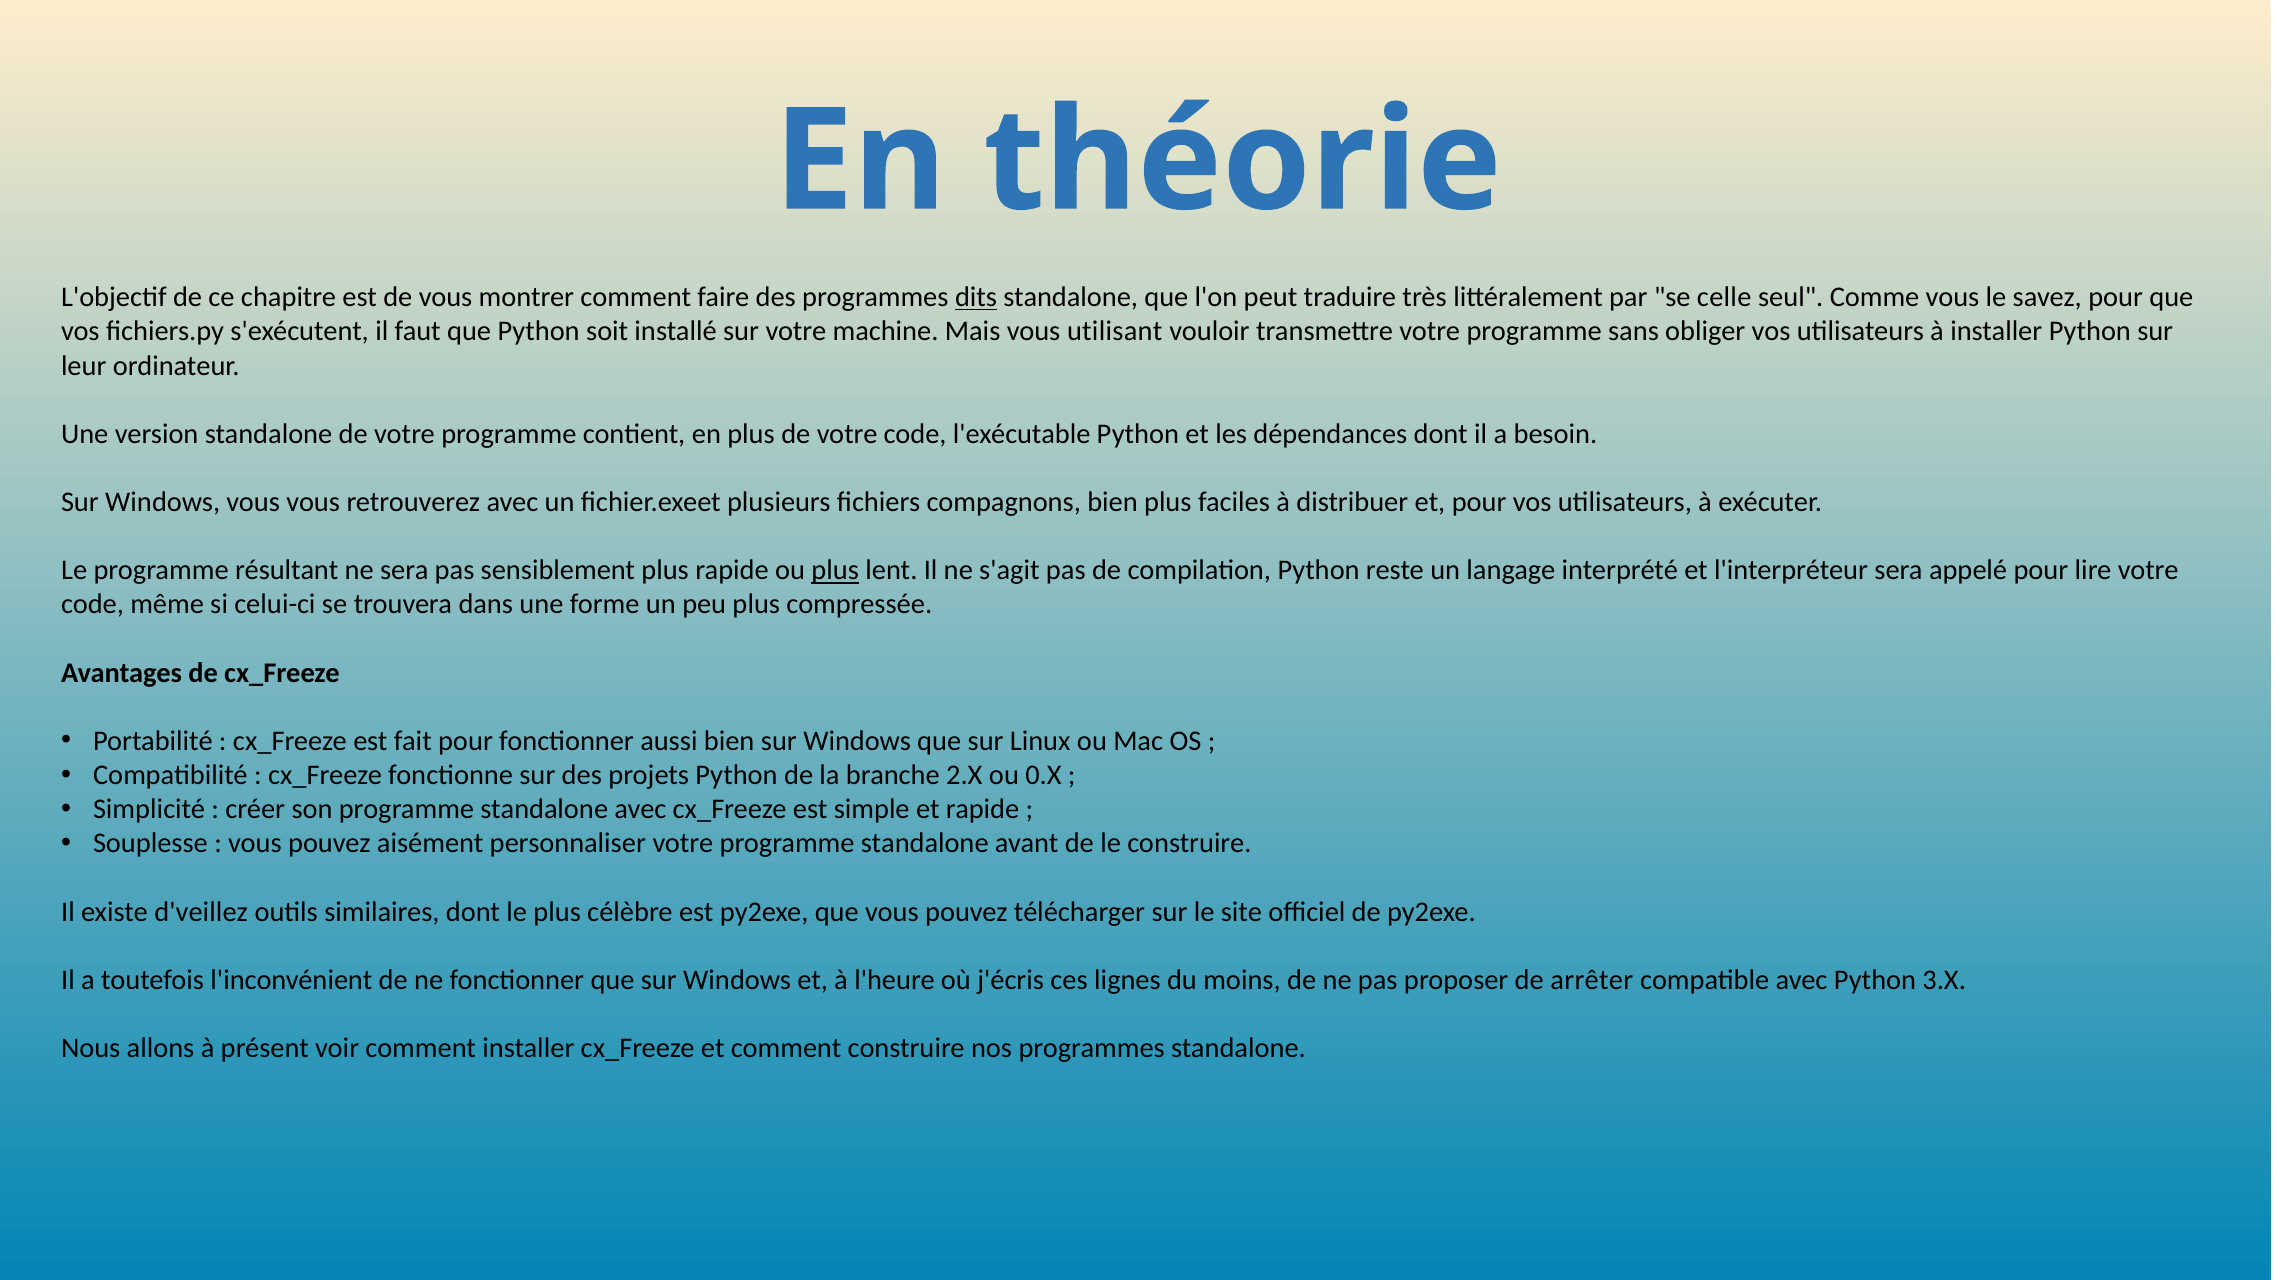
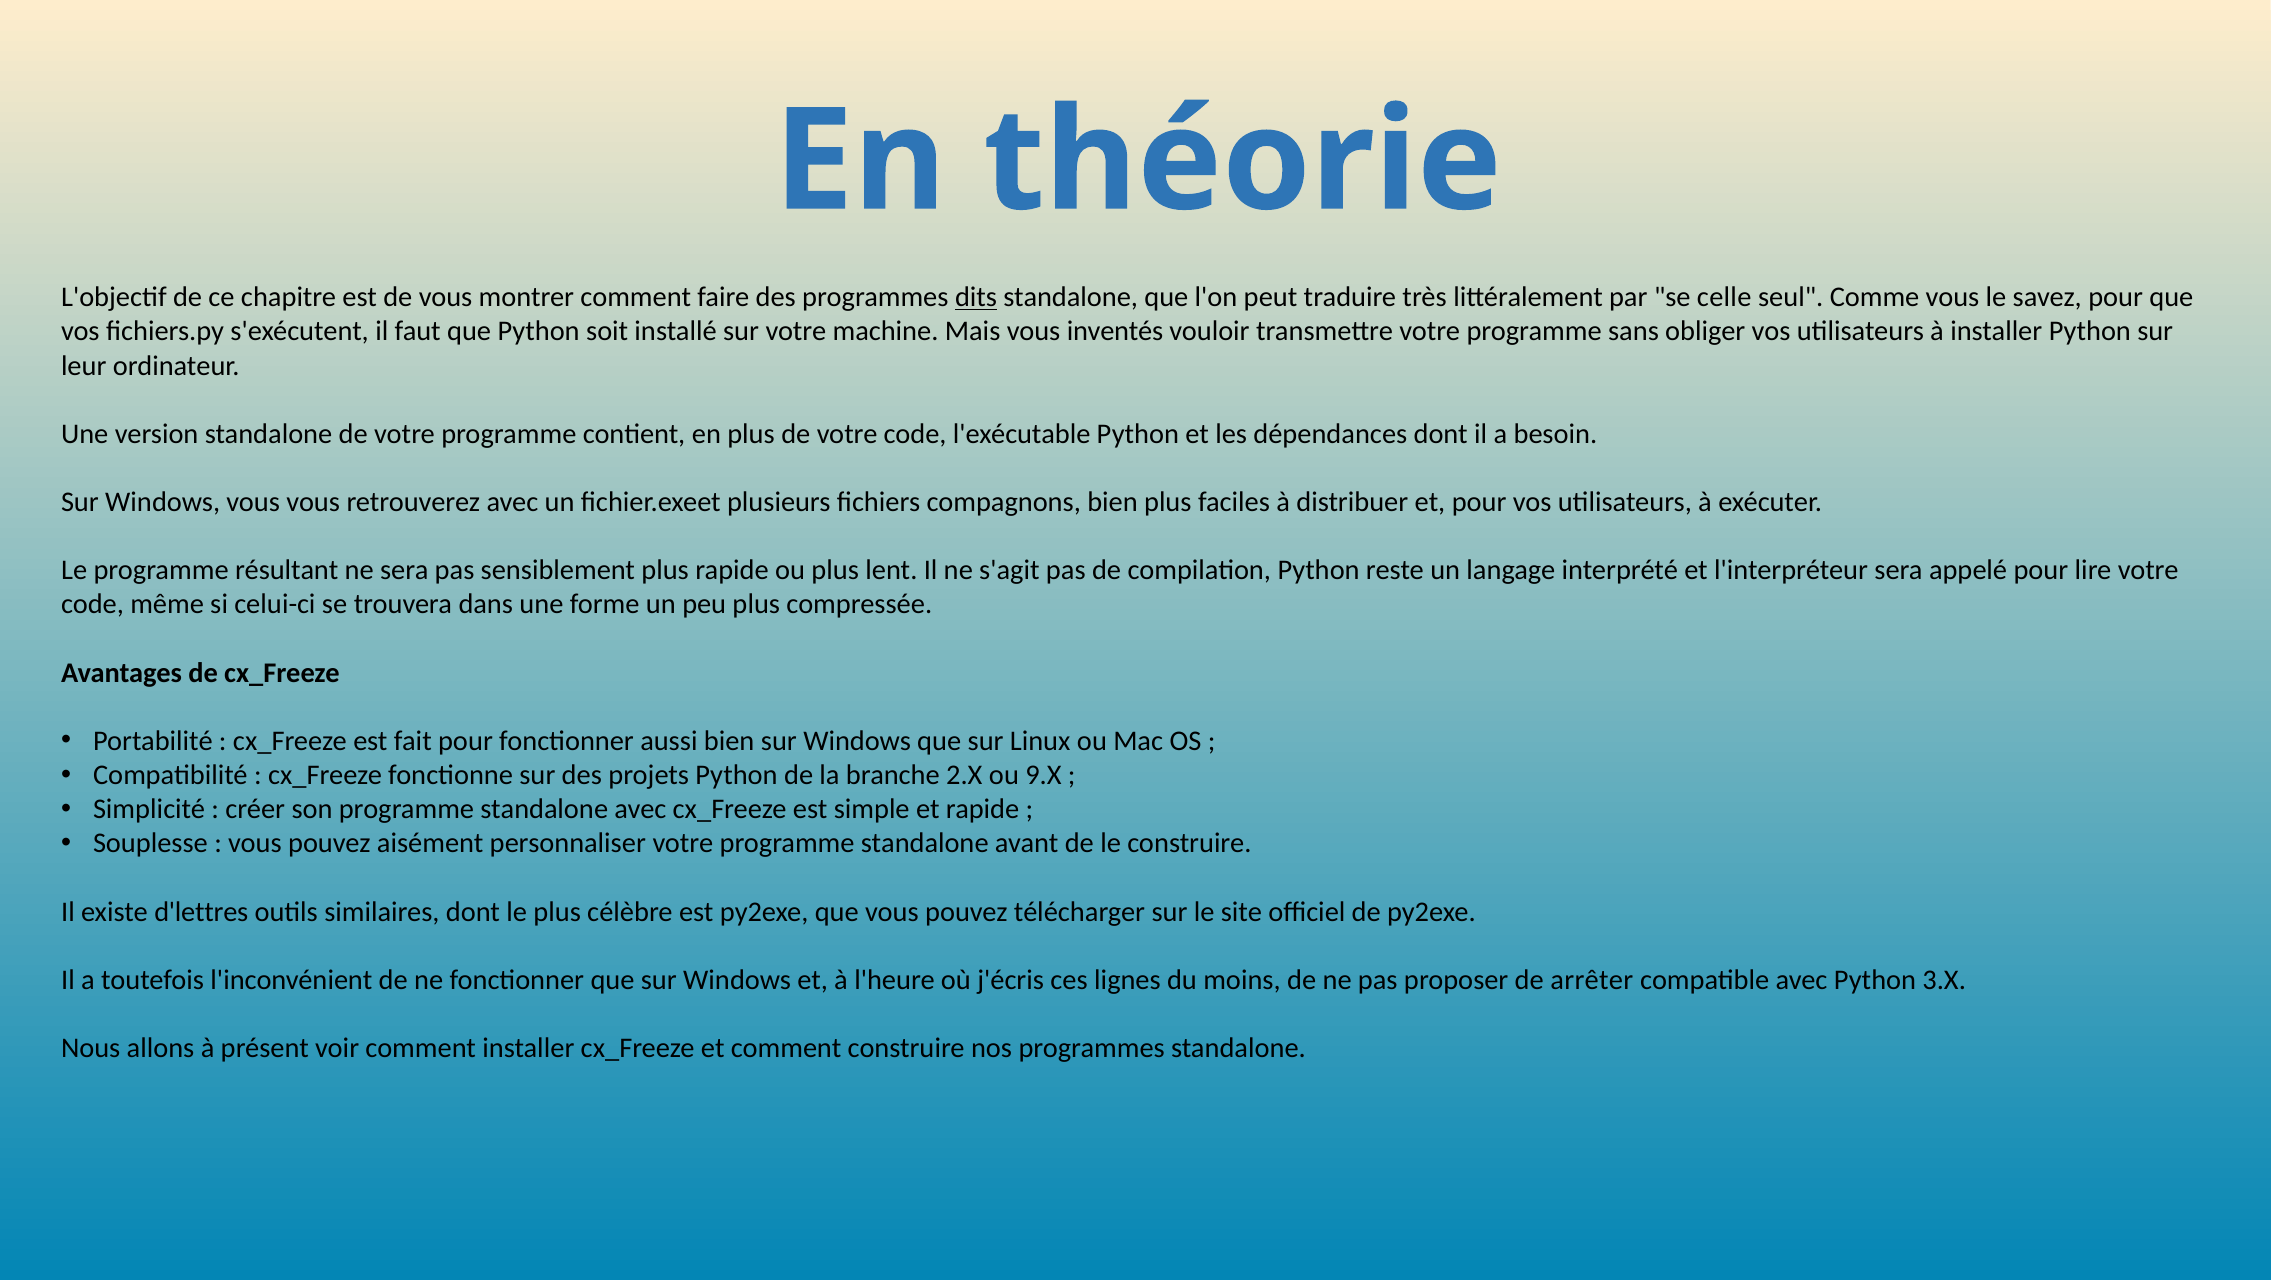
utilisant: utilisant -> inventés (1115, 332)
plus underline: present -> none (835, 571)
0.X: 0.X -> 9.X (1043, 775)
d'veillez: d'veillez -> d'lettres (201, 912)
